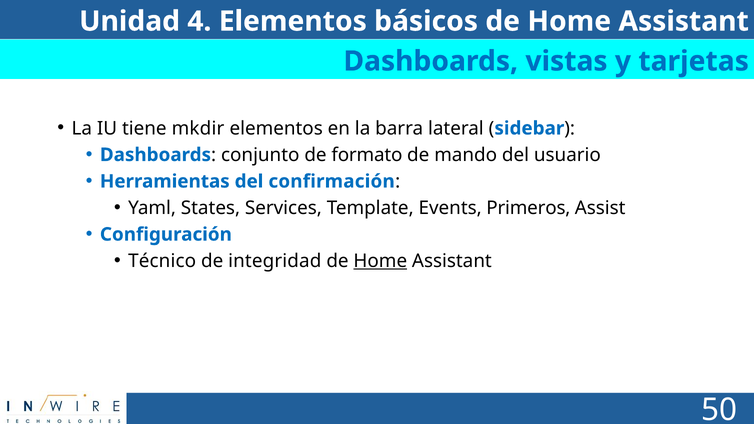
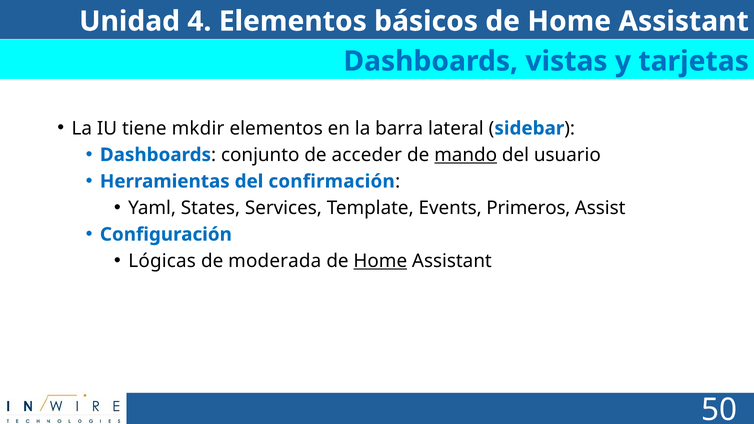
formato: formato -> acceder (367, 155)
mando underline: none -> present (466, 155)
Técnico: Técnico -> Lógicas (162, 261)
integridad: integridad -> moderada (275, 261)
